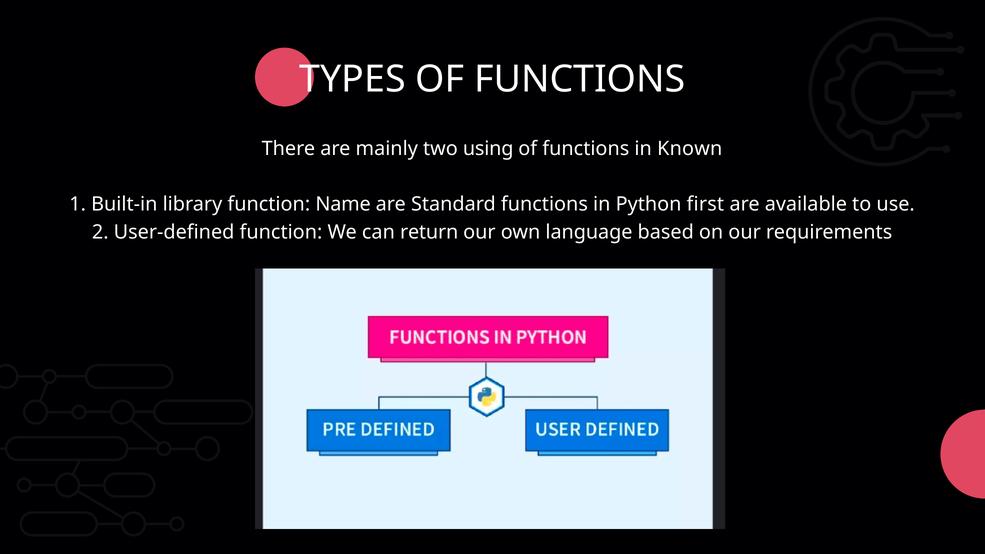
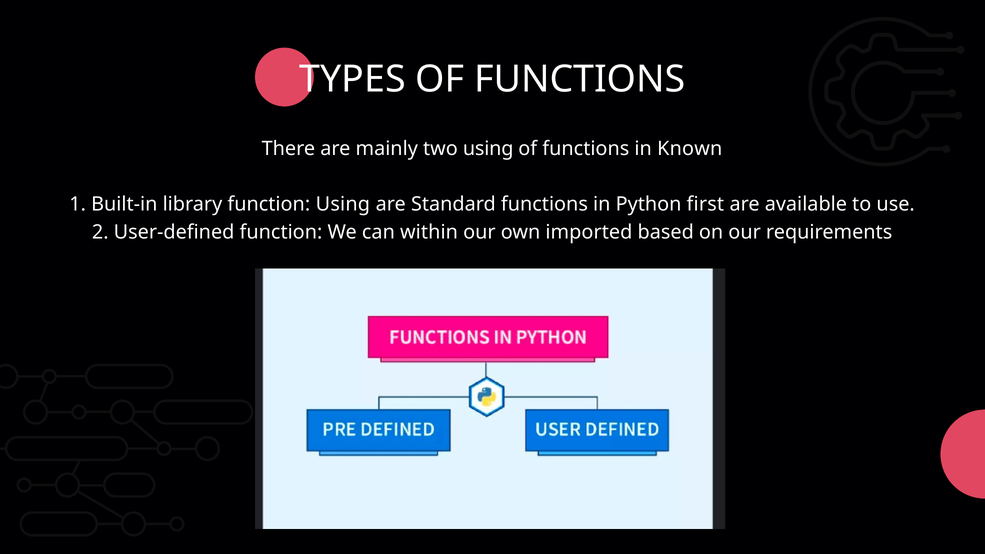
function Name: Name -> Using (343, 204)
return: return -> within (429, 232)
language: language -> imported (589, 232)
